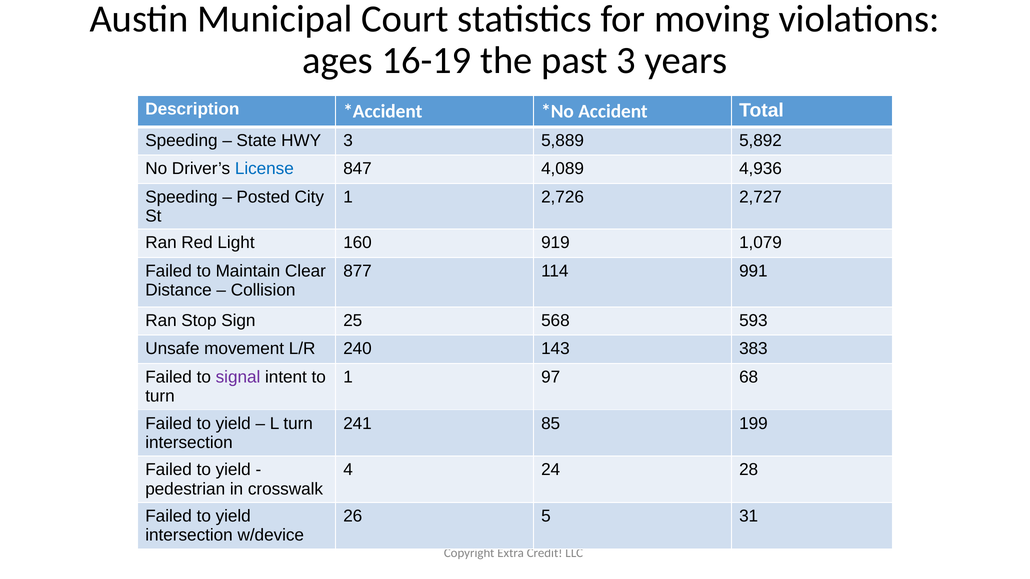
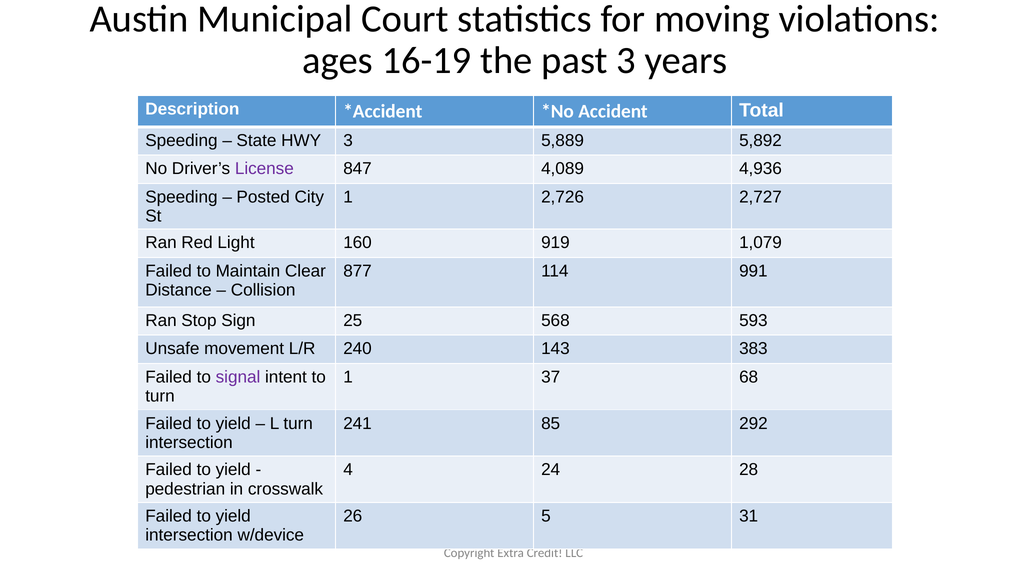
License colour: blue -> purple (264, 169)
97: 97 -> 37 (551, 377)
199: 199 -> 292 (753, 424)
